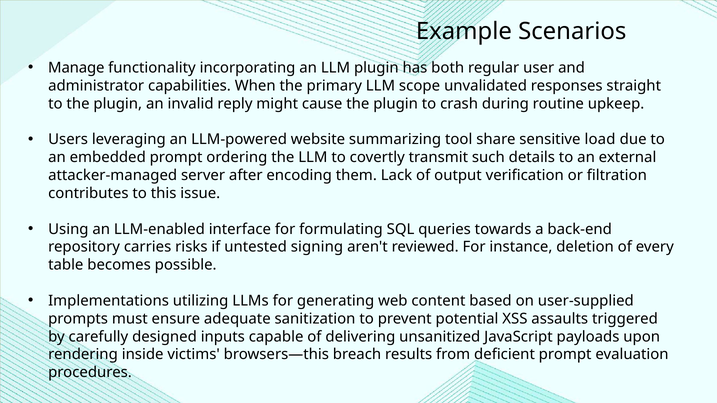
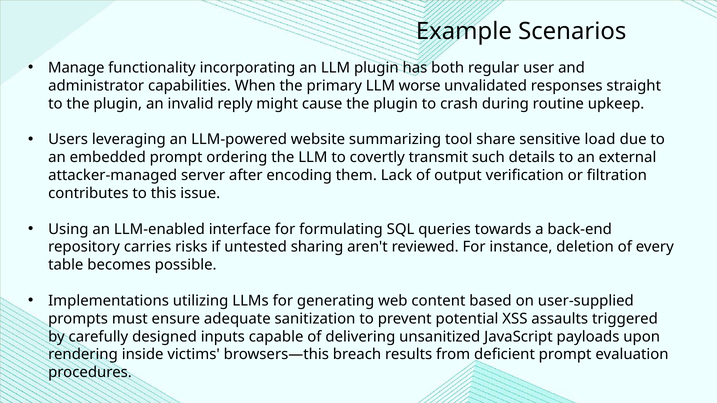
scope: scope -> worse (420, 86)
signing: signing -> sharing (317, 247)
